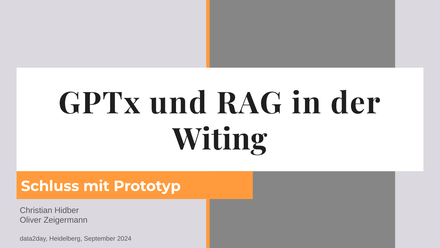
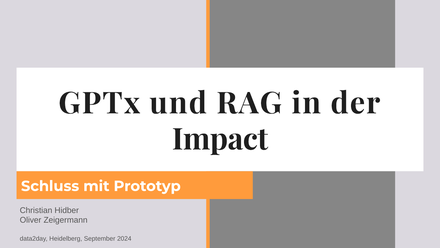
Witing: Witing -> Impact (220, 139)
